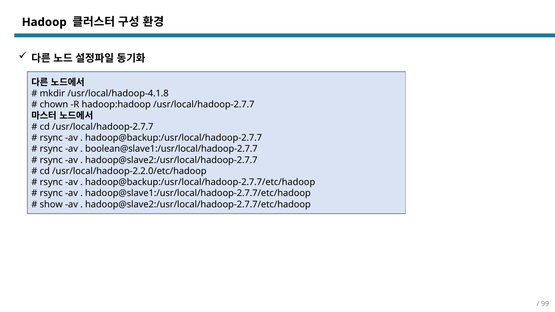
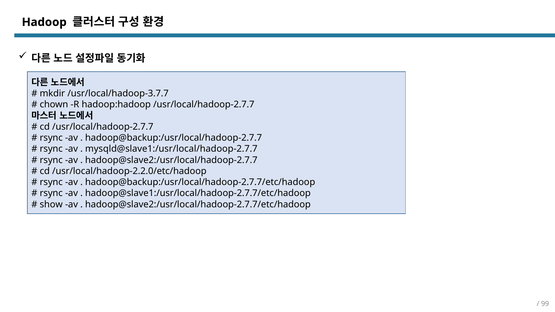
/usr/local/hadoop-4.1.8: /usr/local/hadoop-4.1.8 -> /usr/local/hadoop-3.7.7 (118, 94)
boolean@slave1:/usr/local/hadoop-2.7.7: boolean@slave1:/usr/local/hadoop-2.7.7 -> mysqld@slave1:/usr/local/hadoop-2.7.7 (171, 149)
